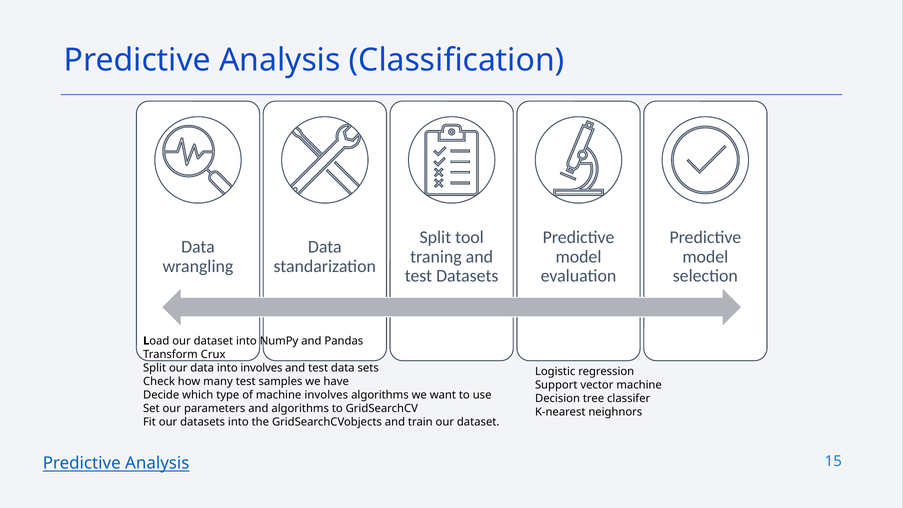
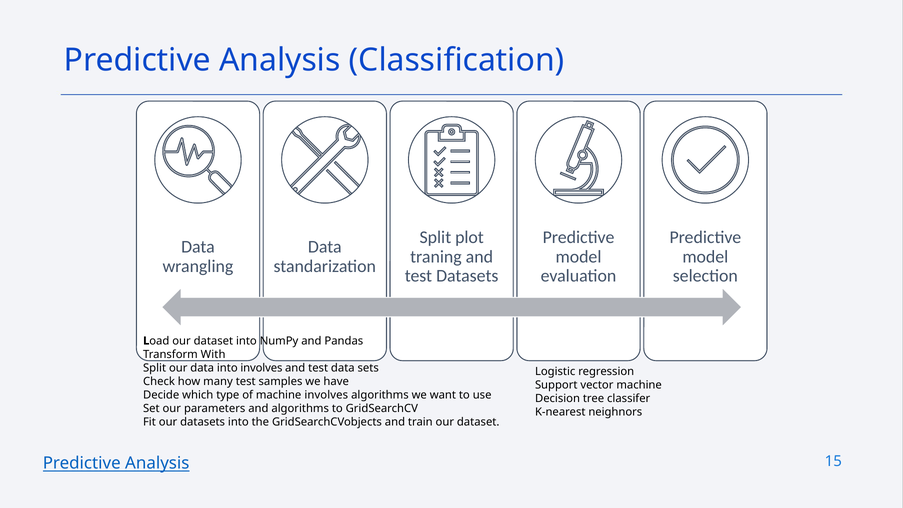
tool: tool -> plot (469, 237)
Crux: Crux -> With (213, 354)
